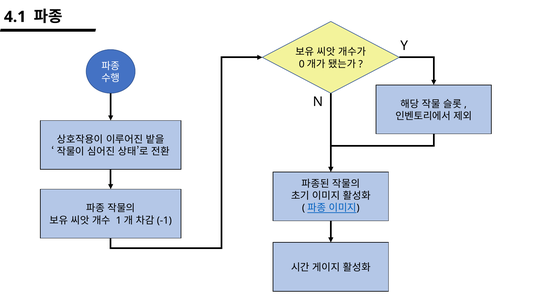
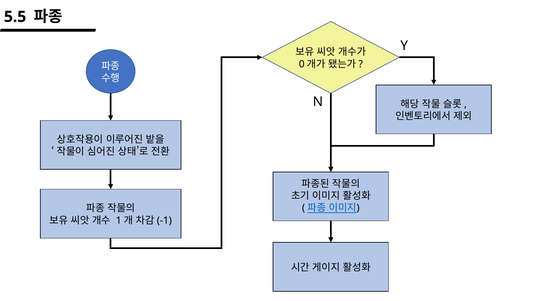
4.1: 4.1 -> 5.5 (15, 17)
